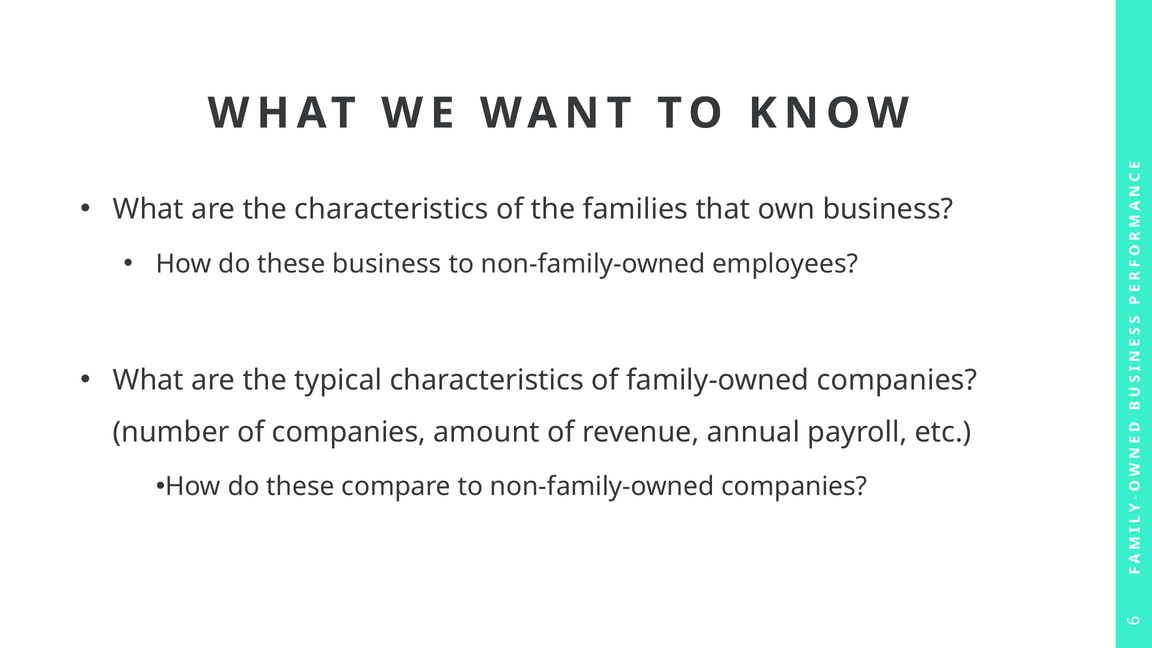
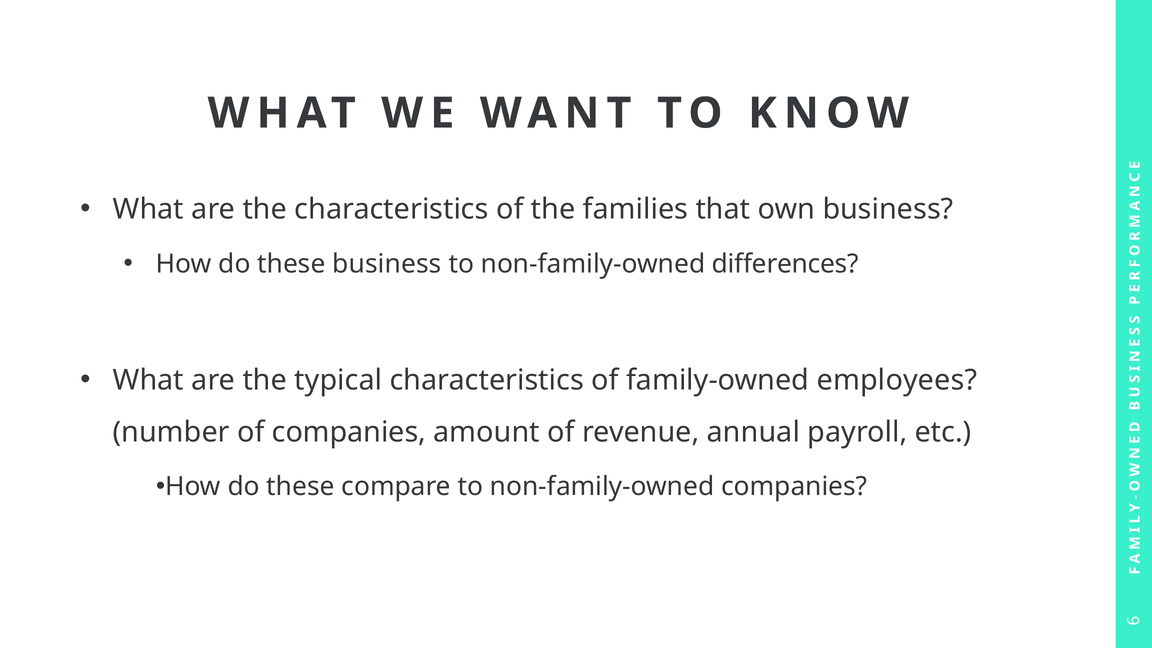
employees: employees -> differences (785, 264)
family-owned companies: companies -> employees (897, 380)
